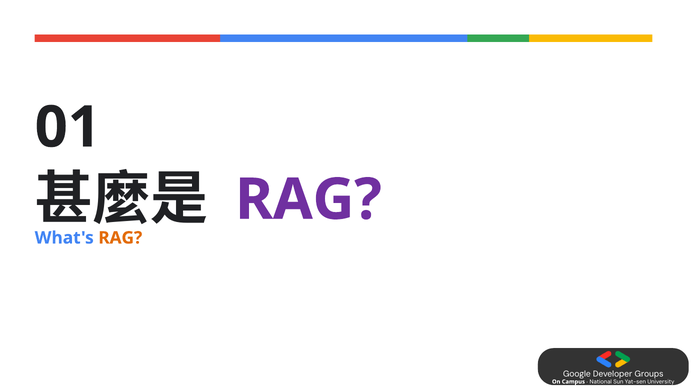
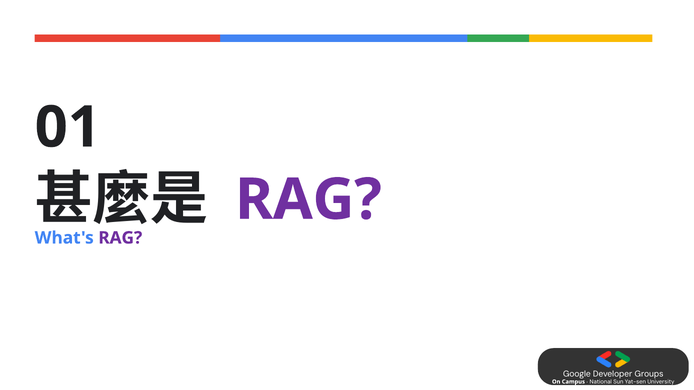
RAG colour: orange -> purple (120, 238)
